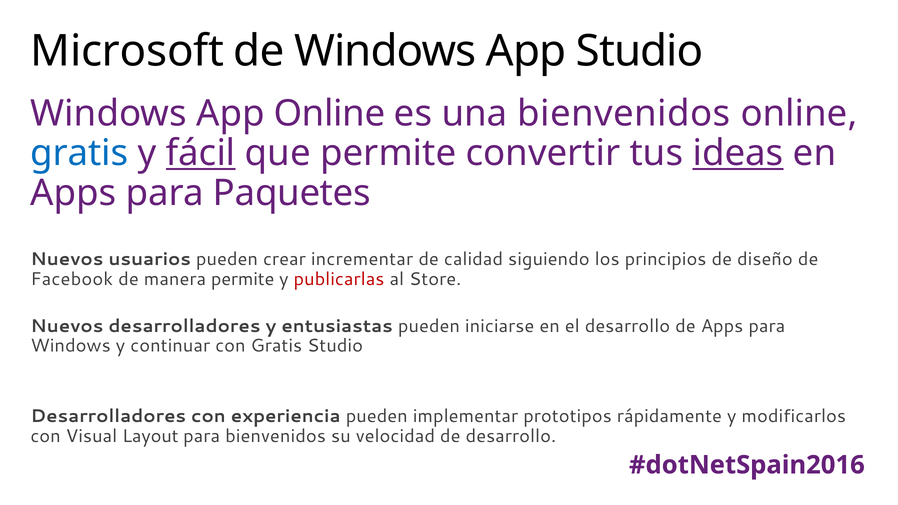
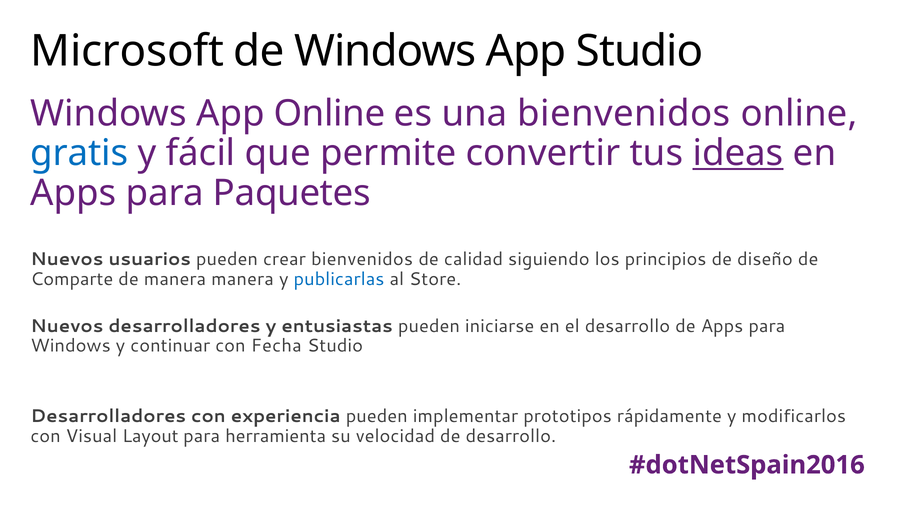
fácil underline: present -> none (201, 153)
crear incrementar: incrementar -> bienvenidos (362, 259)
Facebook: Facebook -> Comparte (72, 279)
manera permite: permite -> manera (243, 279)
publicarlas colour: red -> blue (339, 279)
con Gratis: Gratis -> Fecha (276, 346)
para bienvenidos: bienvenidos -> herramienta (276, 436)
